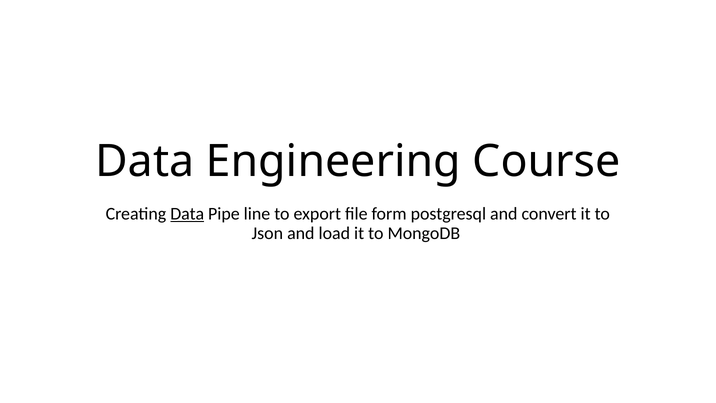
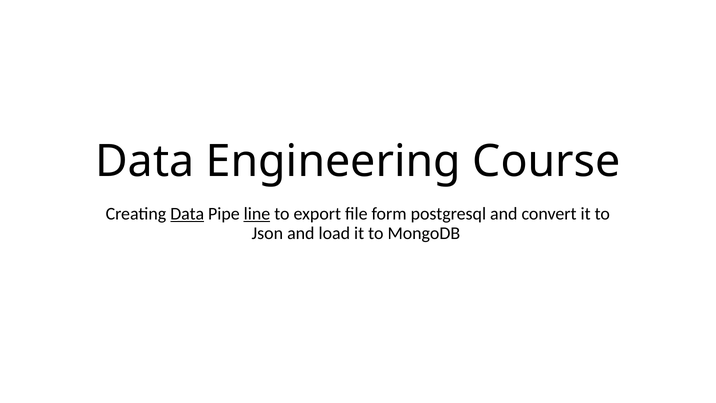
line underline: none -> present (257, 214)
